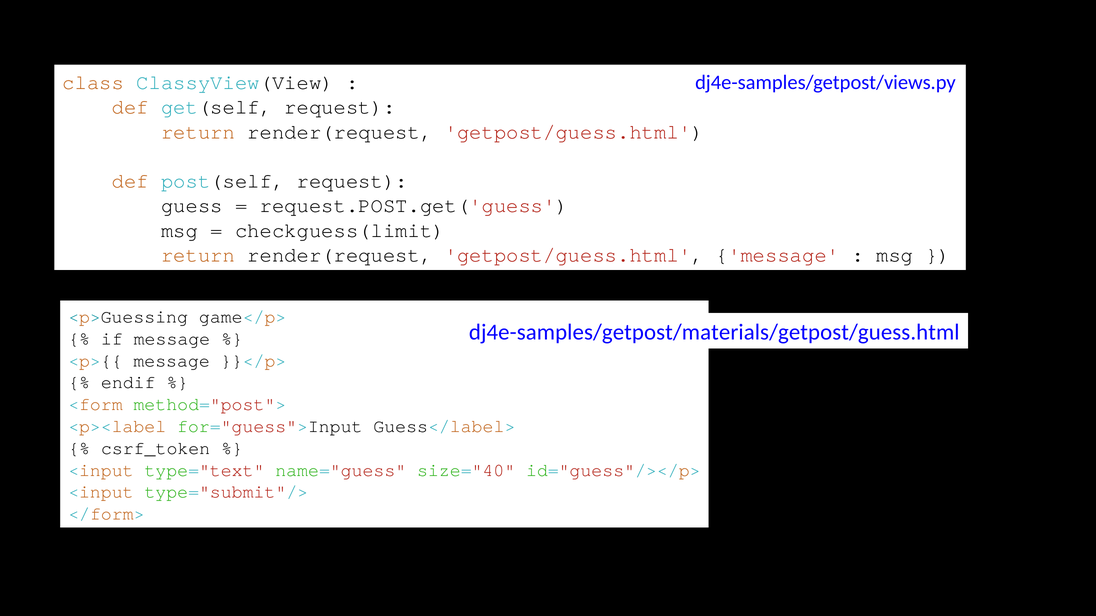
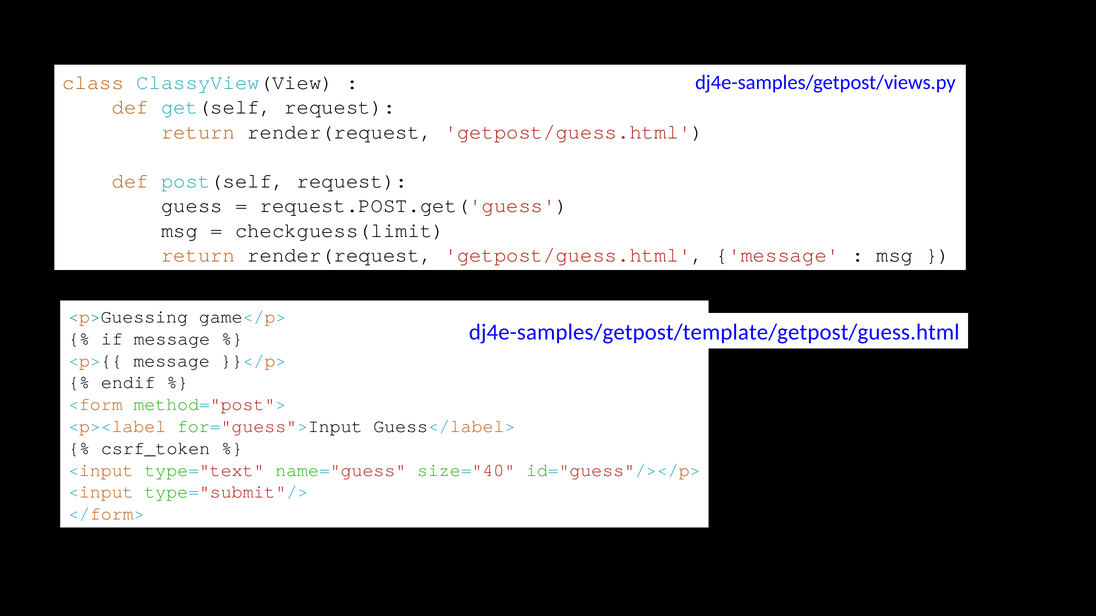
dj4e-samples/getpost/materials/getpost/guess.html: dj4e-samples/getpost/materials/getpost/guess.html -> dj4e-samples/getpost/template/getpost/guess.html (714, 333)
